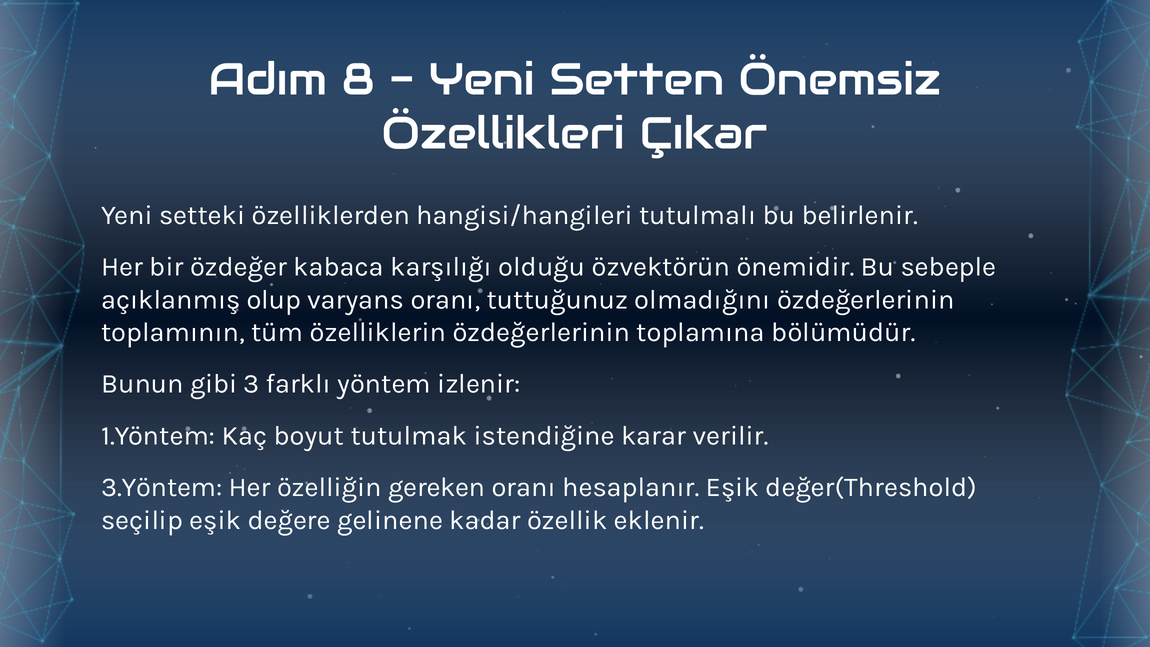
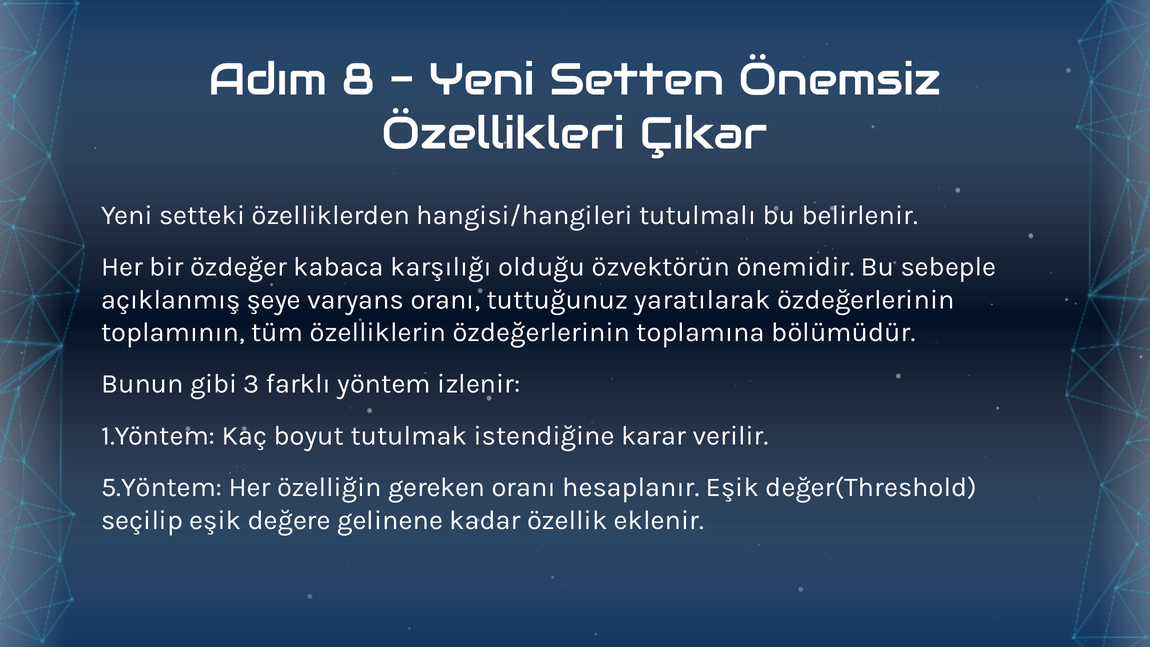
olup: olup -> şeye (274, 300)
olmadığını: olmadığını -> yaratılarak (702, 300)
3.Yöntem: 3.Yöntem -> 5.Yöntem (162, 487)
